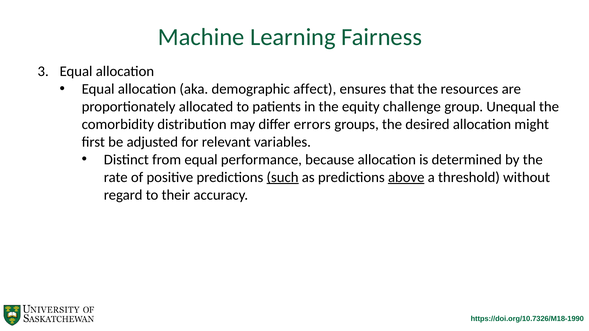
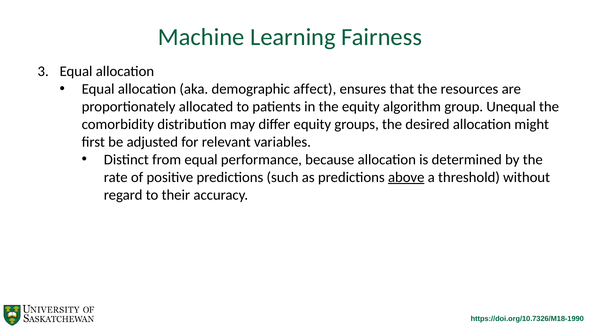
challenge: challenge -> algorithm (412, 107)
differ errors: errors -> equity (312, 124)
such underline: present -> none (283, 177)
